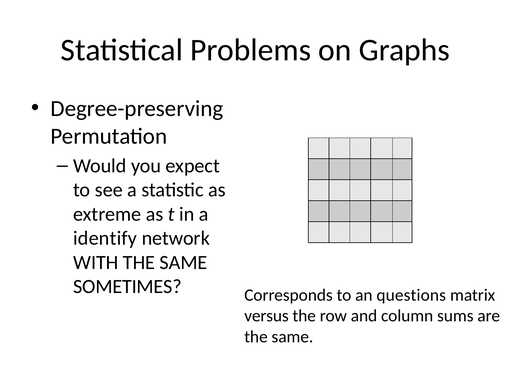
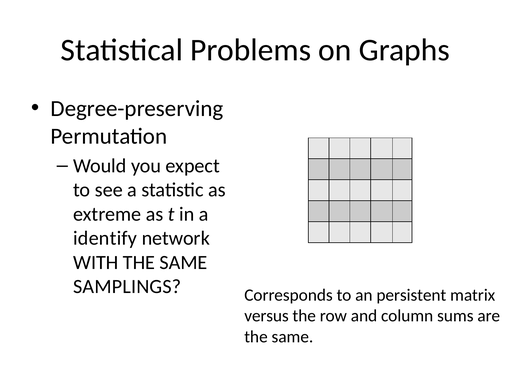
SOMETIMES: SOMETIMES -> SAMPLINGS (127, 287)
questions: questions -> persistent (411, 296)
